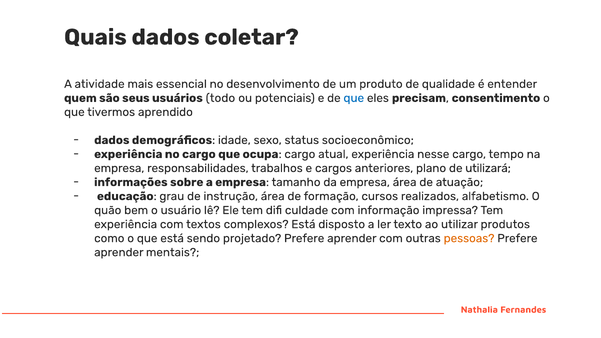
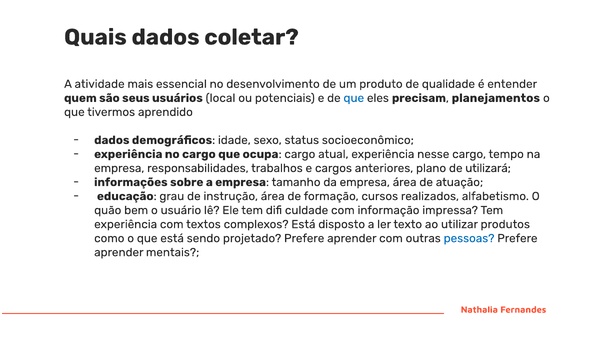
todo: todo -> local (220, 98)
consentimento: consentimento -> planejamentos (496, 98)
pessoas colour: orange -> blue (469, 238)
